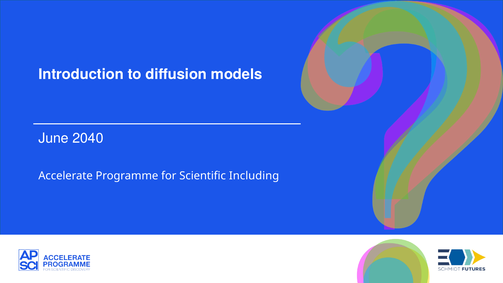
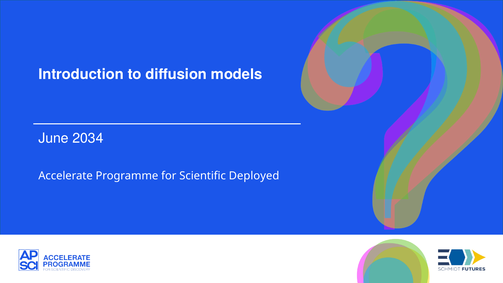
2040: 2040 -> 2034 (88, 138)
Including: Including -> Deployed (254, 176)
